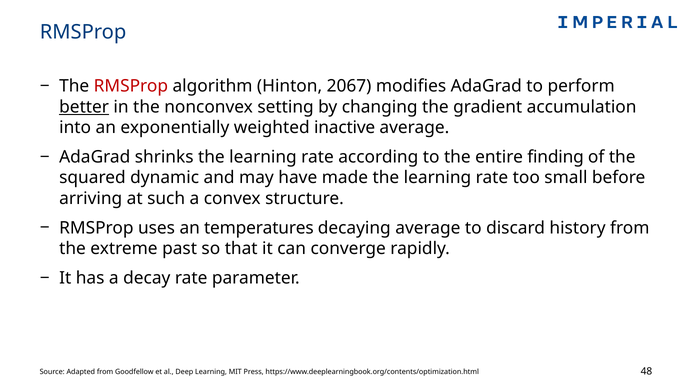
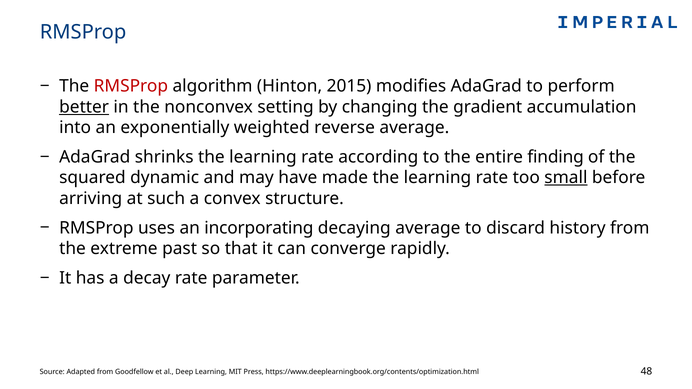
2067: 2067 -> 2015 (349, 86)
inactive: inactive -> reverse (345, 128)
small underline: none -> present (566, 178)
temperatures: temperatures -> incorporating (259, 228)
